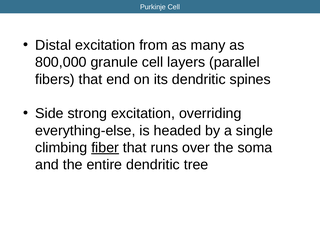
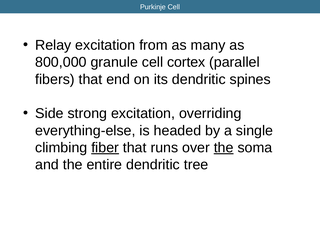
Distal: Distal -> Relay (53, 45)
layers: layers -> cortex (186, 62)
the underline: none -> present (224, 148)
